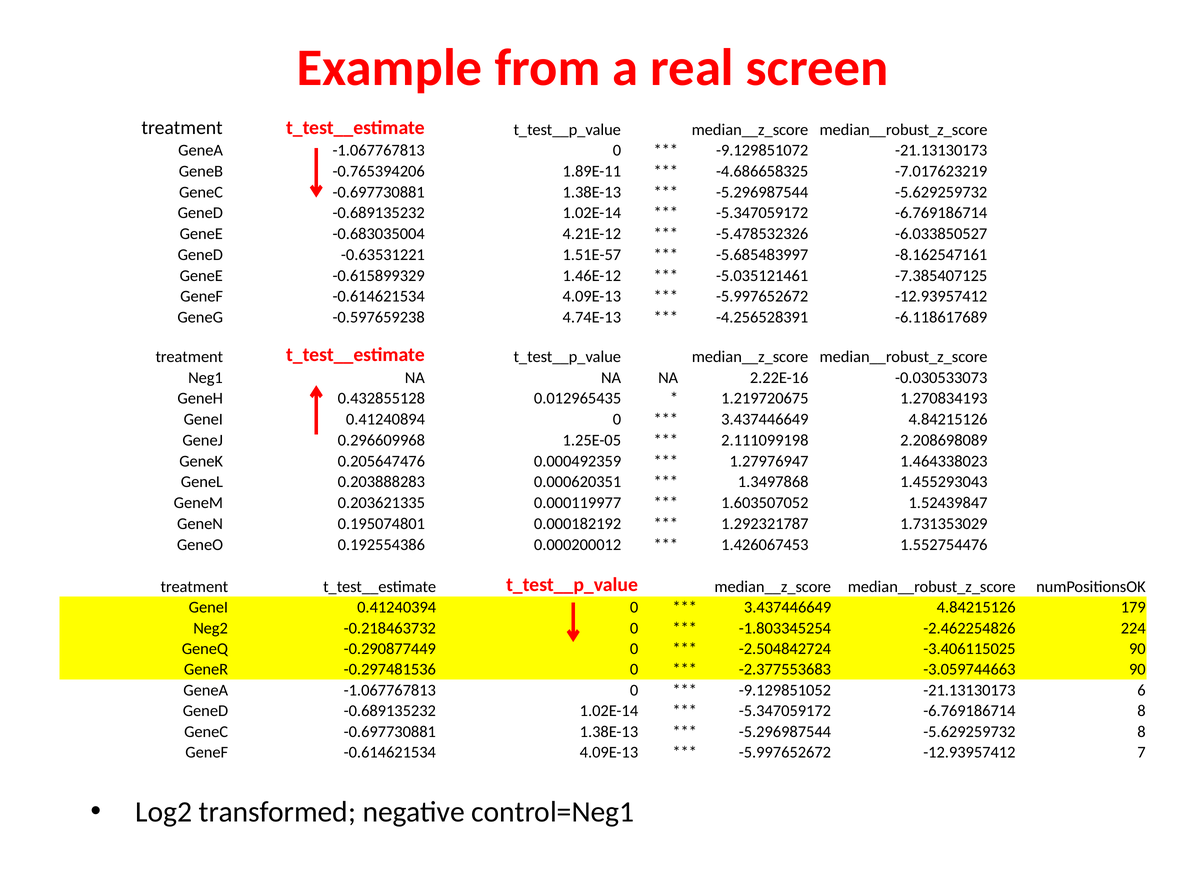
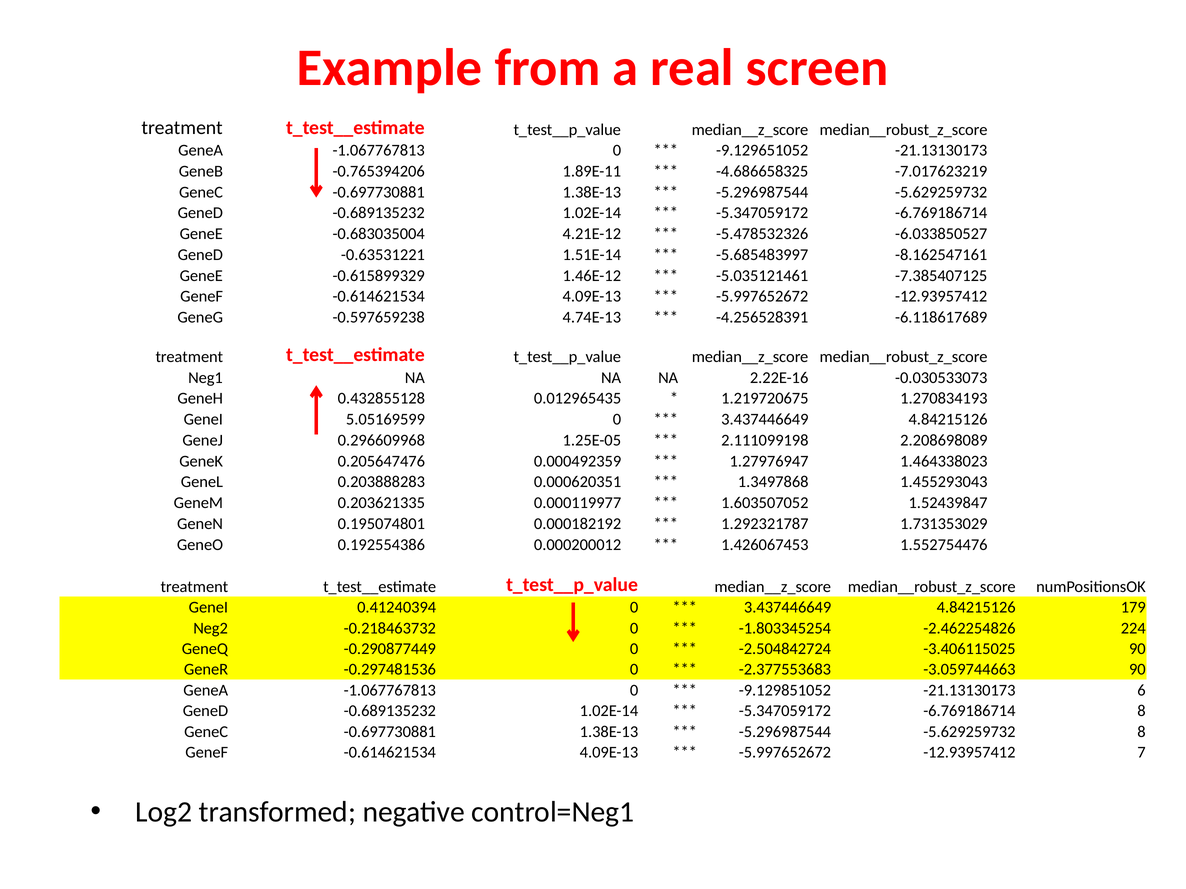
-9.129851072: -9.129851072 -> -9.129651052 (762, 151)
1.51E-57: 1.51E-57 -> 1.51E-14 (592, 255)
0.41240894: 0.41240894 -> 5.05169599 (385, 420)
